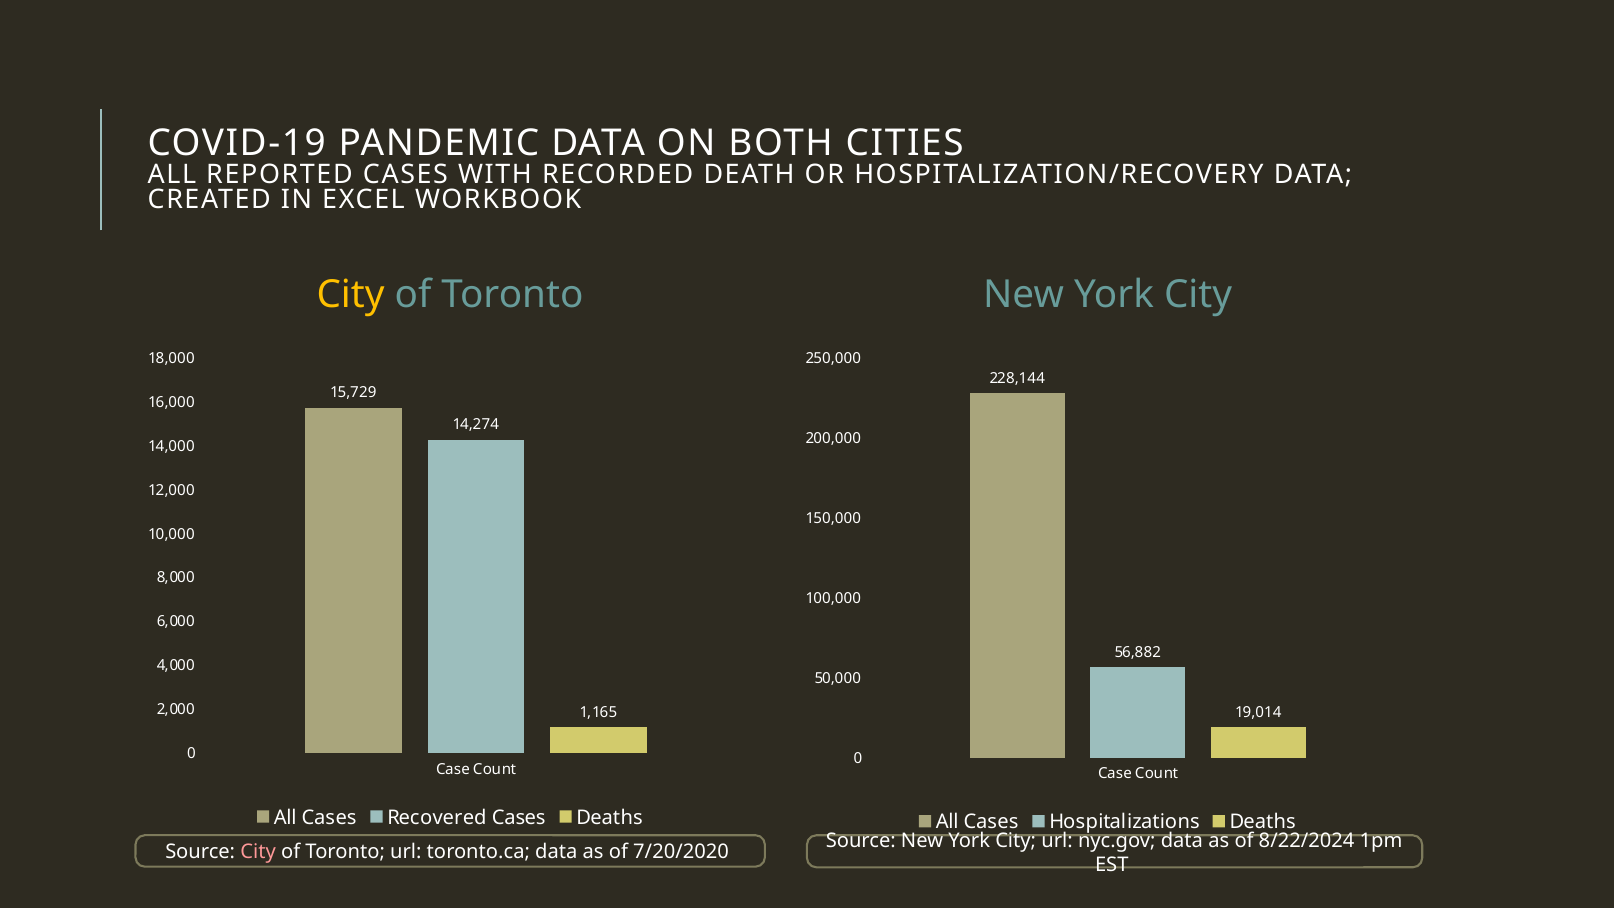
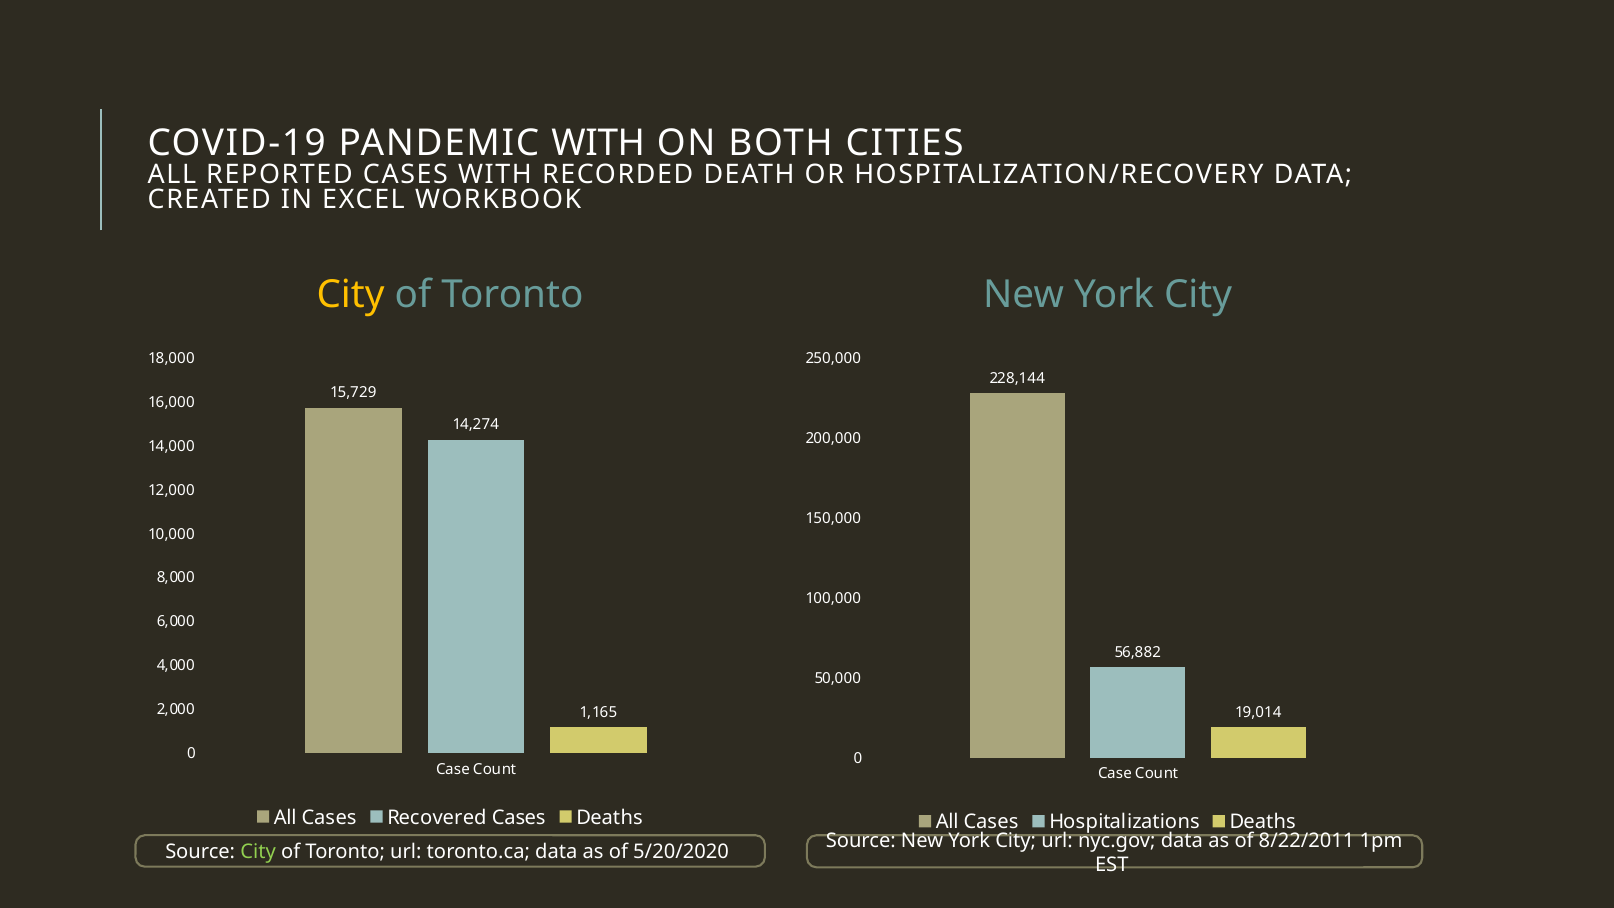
PANDEMIC DATA: DATA -> WITH (598, 143)
8/22/2024: 8/22/2024 -> 8/22/2011 (1307, 840)
City colour: pink -> light green (258, 852)
7/20/2020: 7/20/2020 -> 5/20/2020 (681, 852)
